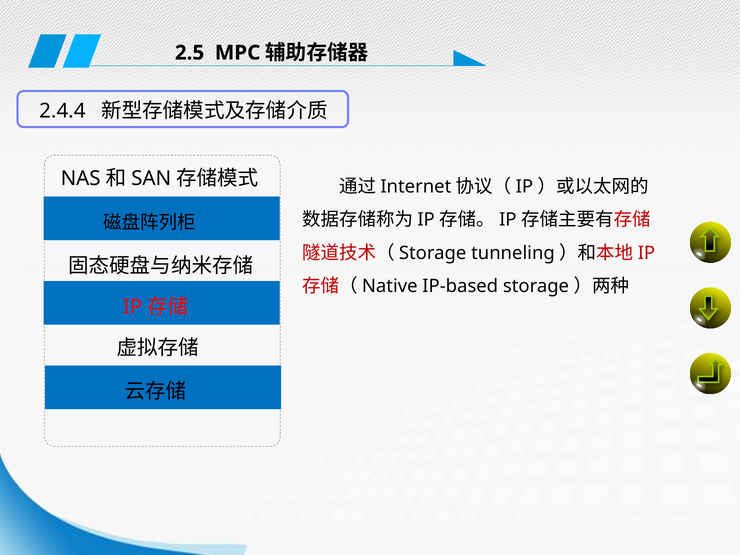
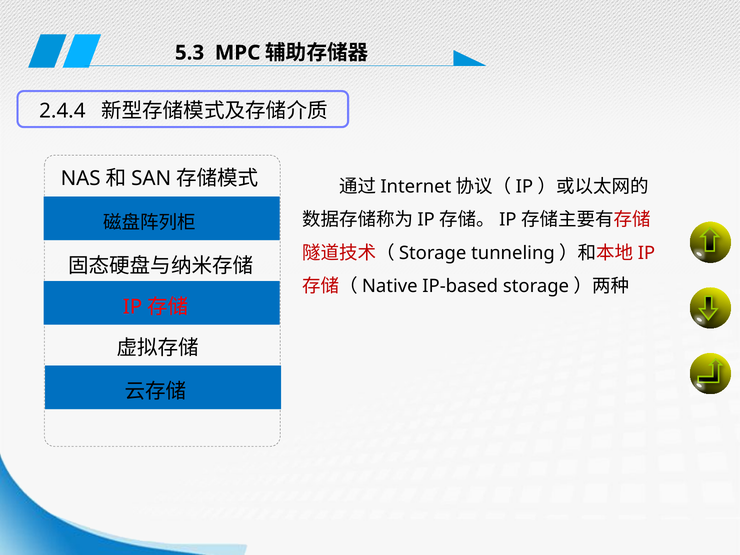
2.5: 2.5 -> 5.3 (190, 53)
